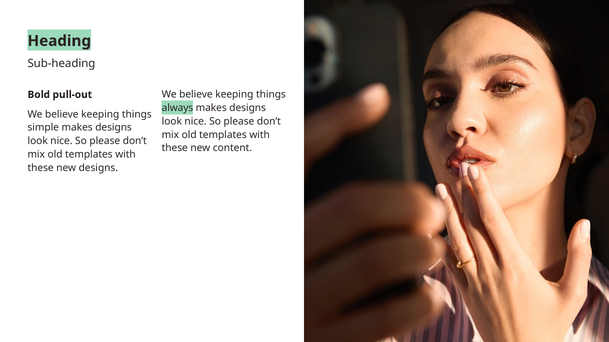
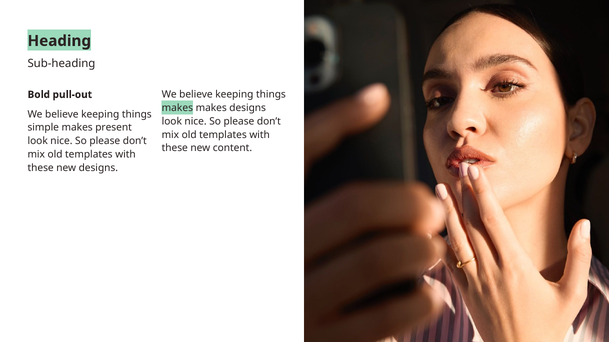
always: always -> makes (177, 108)
simple makes designs: designs -> present (114, 128)
